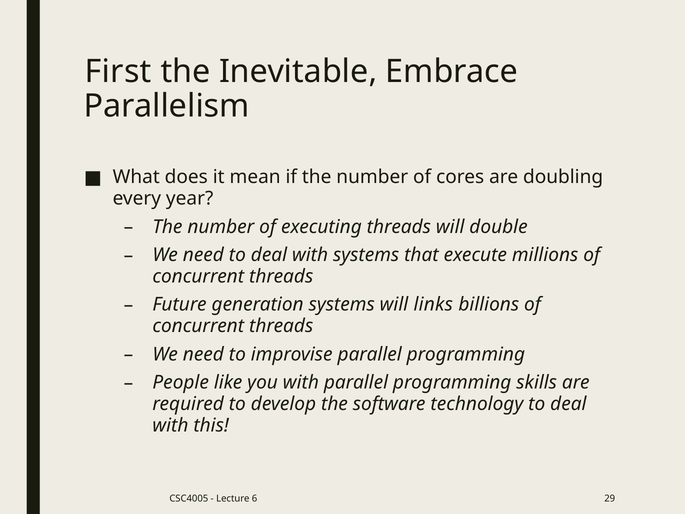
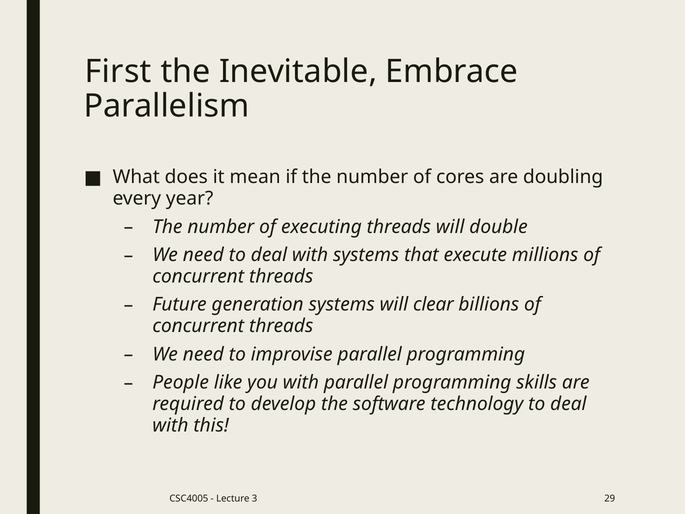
links: links -> clear (433, 305)
6: 6 -> 3 (255, 498)
